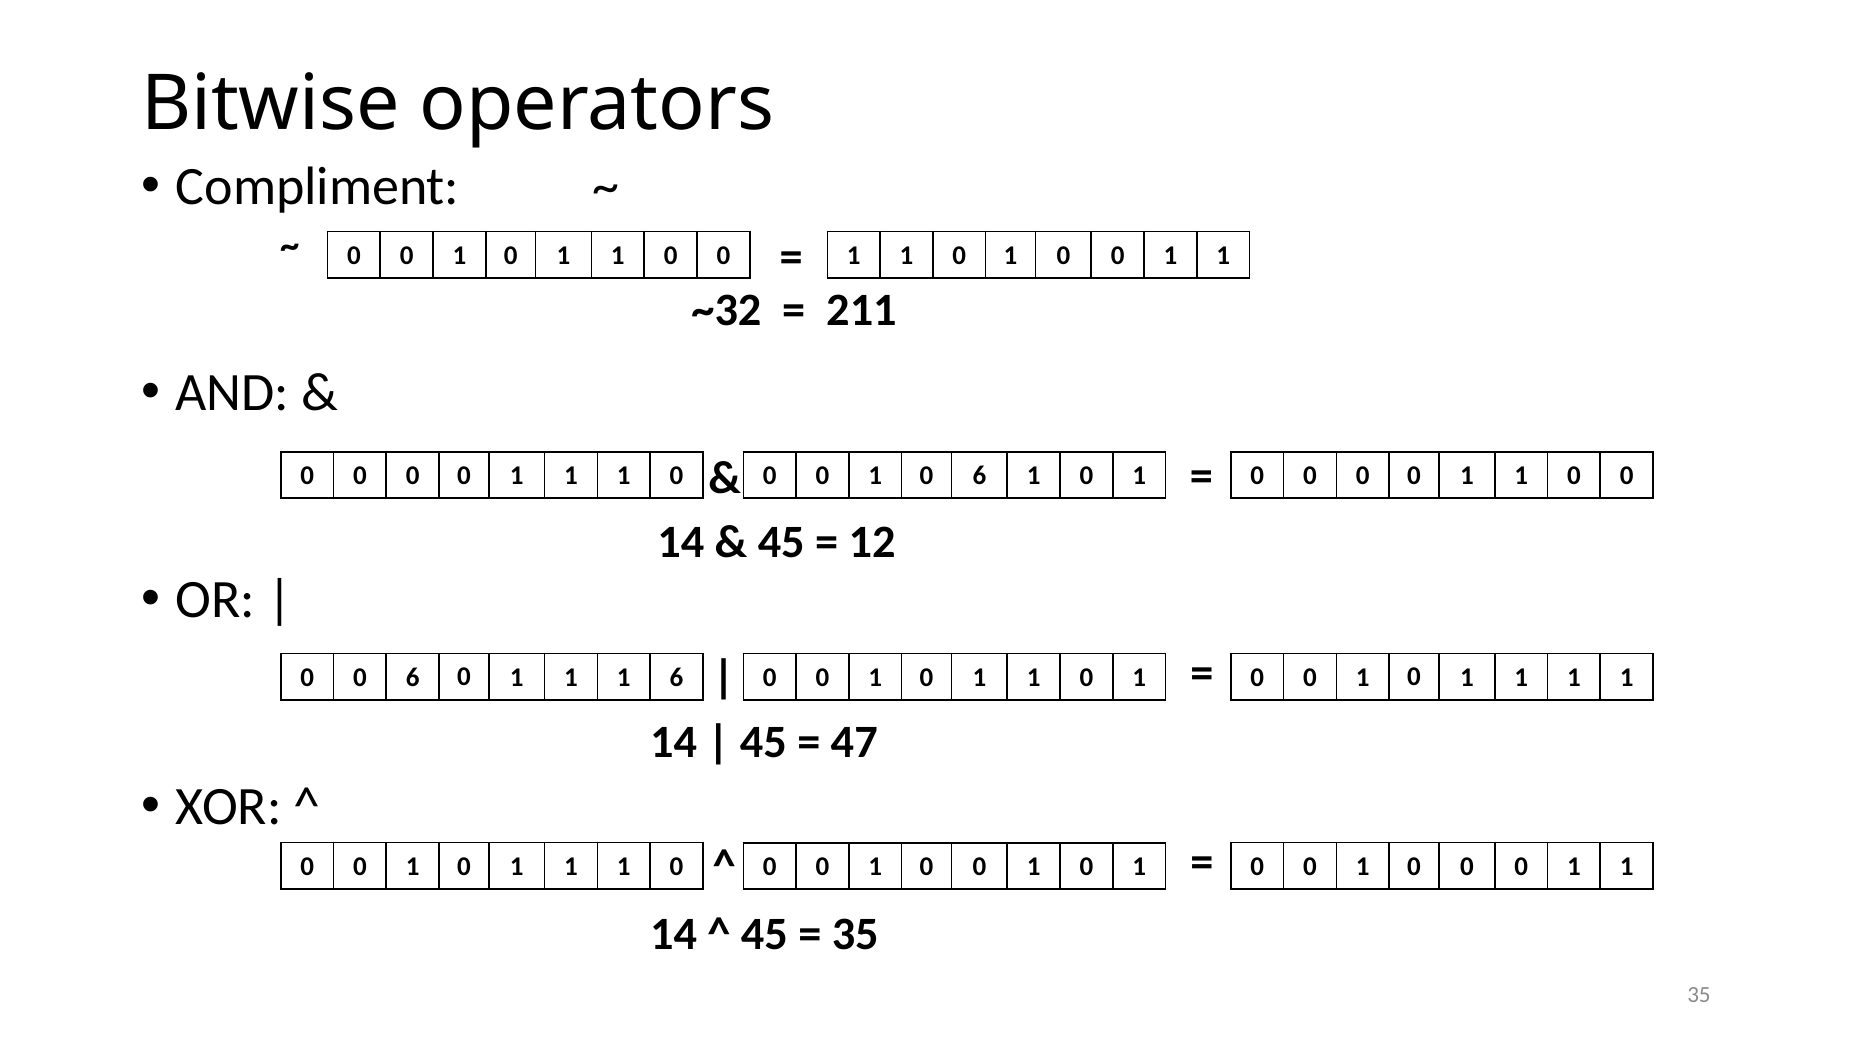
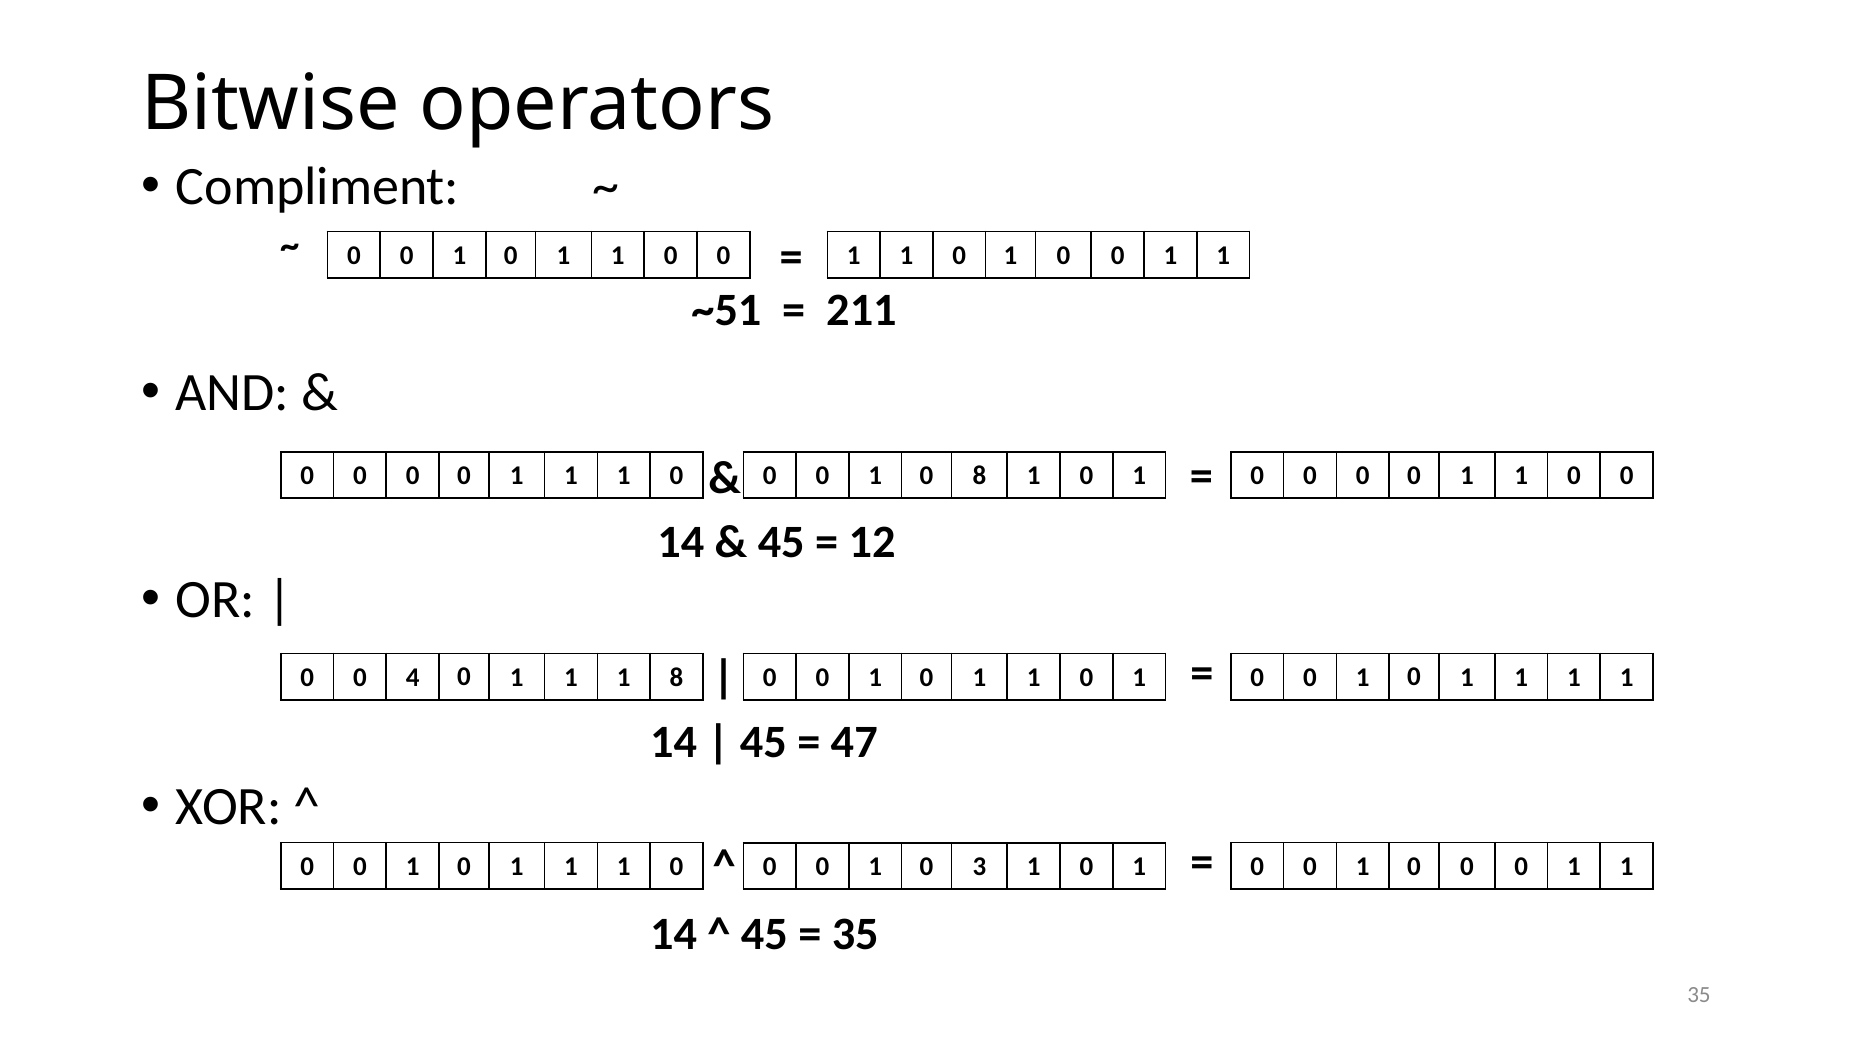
~32: ~32 -> ~51 (726, 310)
1 0 6: 6 -> 8 (979, 475)
0 0 6: 6 -> 4 (413, 677)
1 6: 6 -> 8 (677, 677)
0: 0 -> 3 (979, 866)
